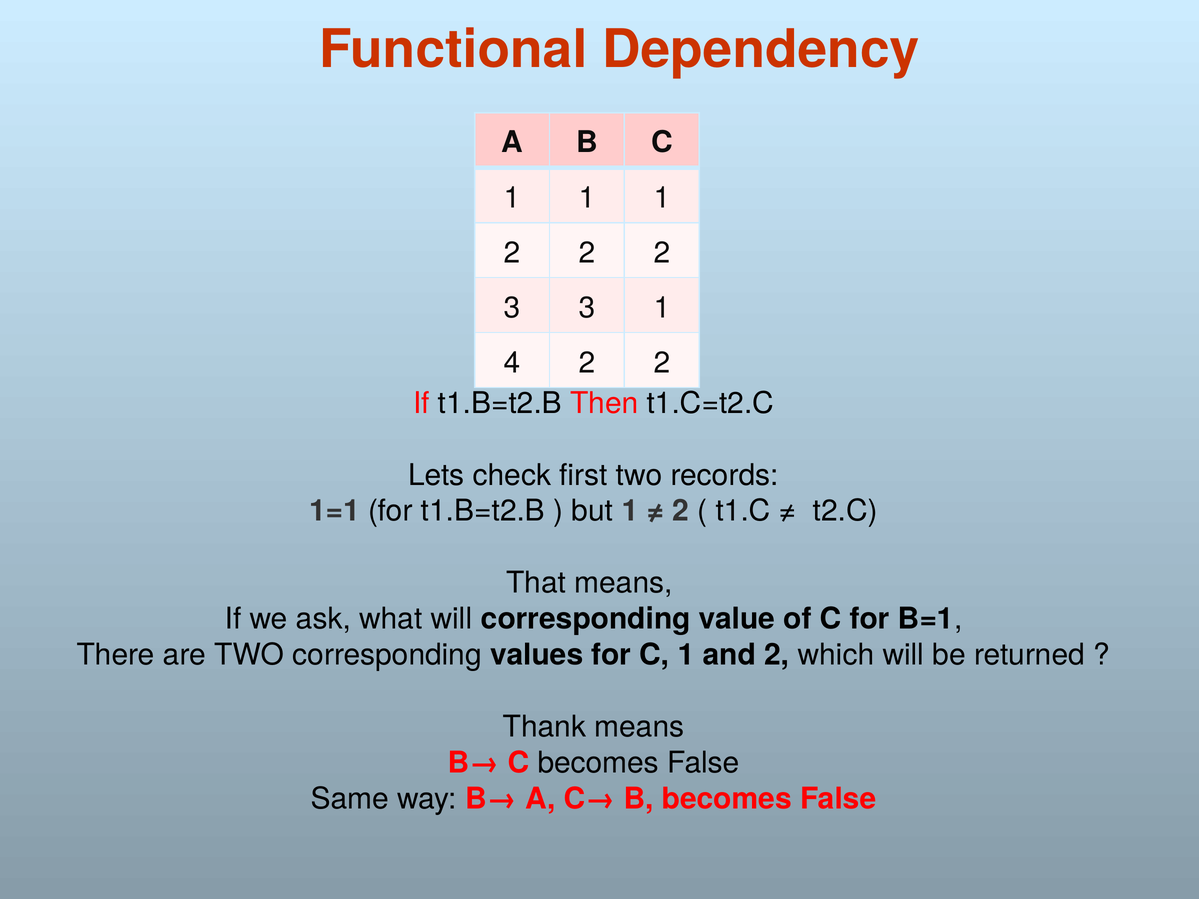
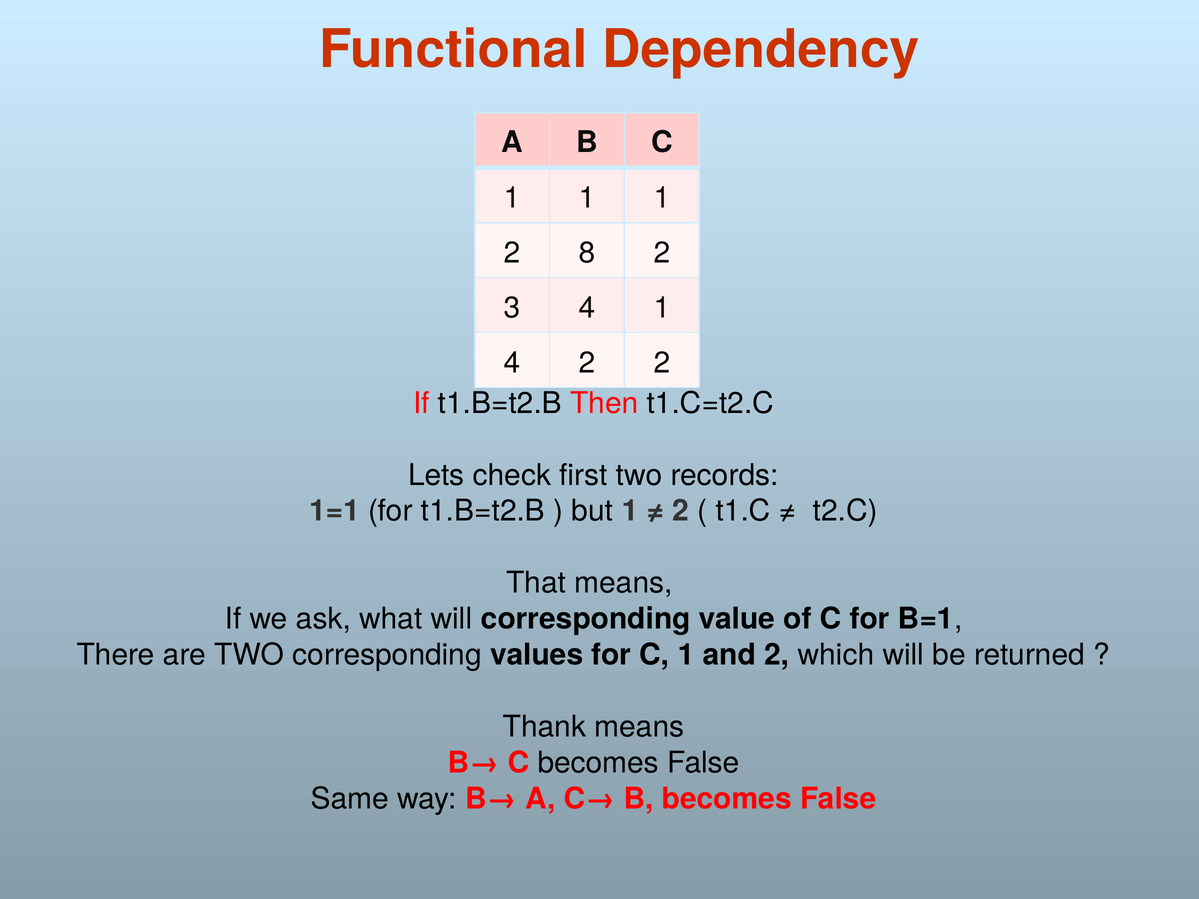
2: 2 -> 8 (587, 253)
3 3: 3 -> 4 (587, 308)
